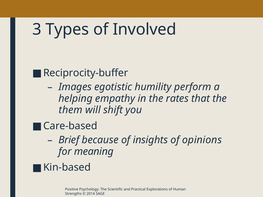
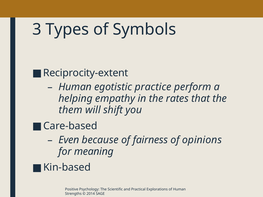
Involved: Involved -> Symbols (144, 29)
Reciprocity-buffer: Reciprocity-buffer -> Reciprocity-extent (86, 73)
Images: Images -> Human (75, 87)
humility: humility -> practice (153, 87)
Brief: Brief -> Even (69, 140)
insights: insights -> fairness (150, 140)
